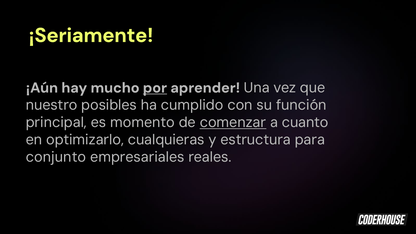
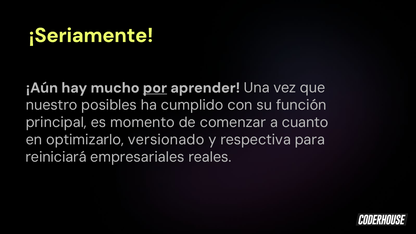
comenzar underline: present -> none (233, 122)
cualquieras: cualquieras -> versionado (166, 140)
estructura: estructura -> respectiva (256, 140)
conjunto: conjunto -> reiniciará (56, 157)
